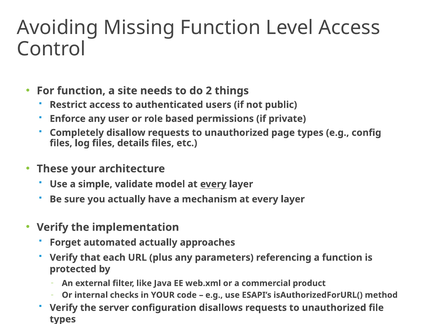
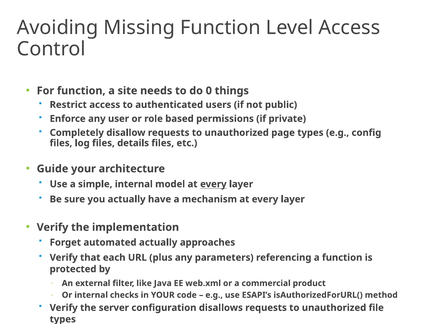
2: 2 -> 0 (209, 91)
These: These -> Guide (53, 169)
simple validate: validate -> internal (134, 184)
